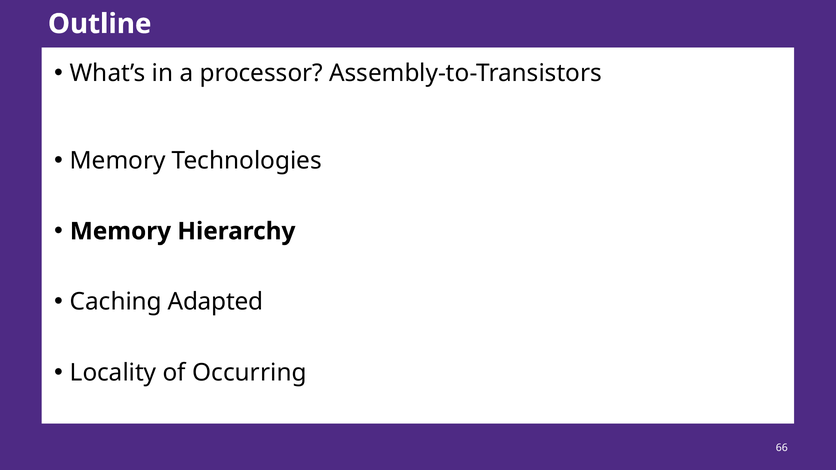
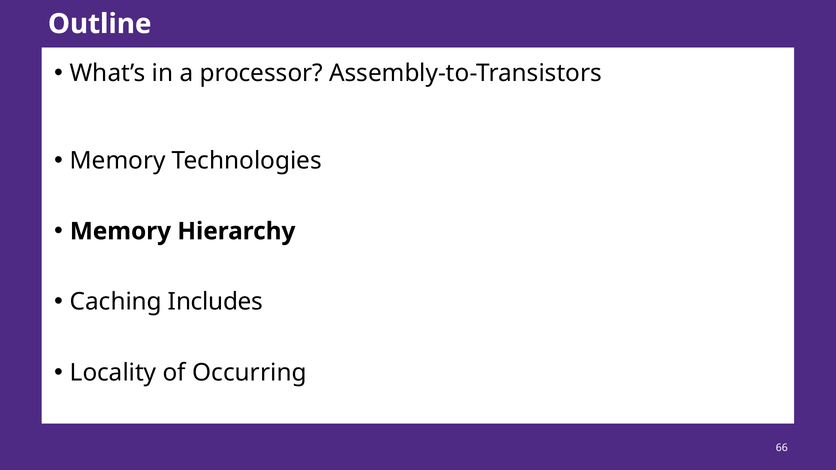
Adapted: Adapted -> Includes (216, 302)
